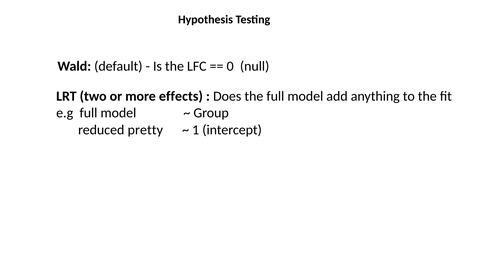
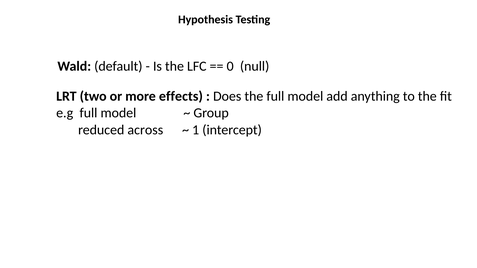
pretty: pretty -> across (145, 130)
